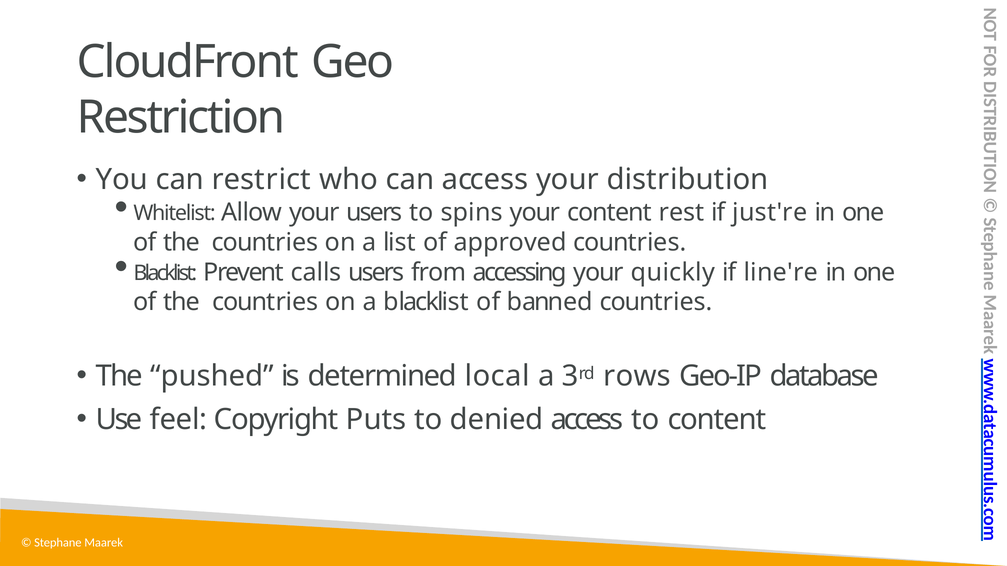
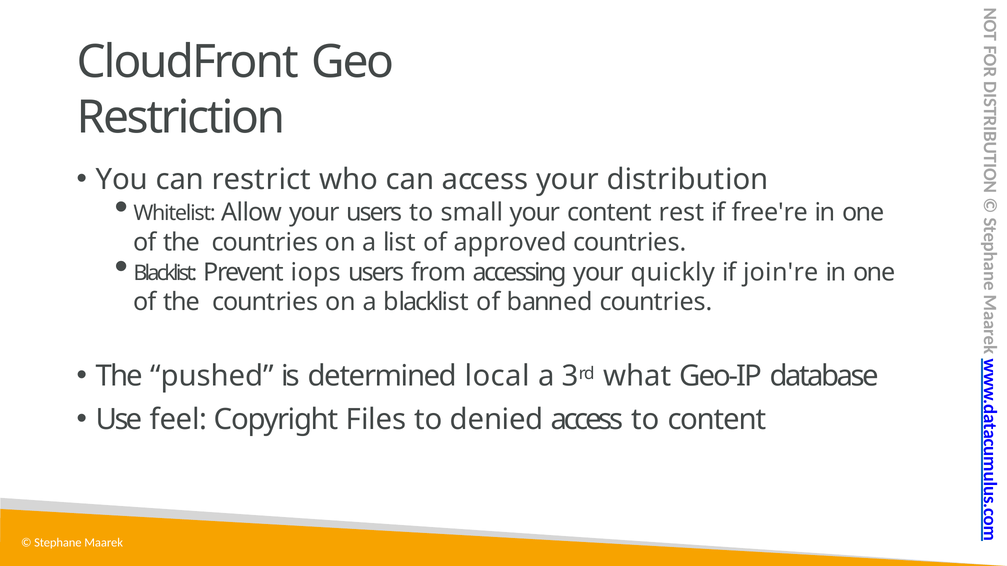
spins: spins -> small (472, 213)
just're: just're -> free're (770, 213)
calls: calls -> iops (316, 272)
line're: line're -> join're (781, 272)
rows: rows -> what (637, 377)
Puts: Puts -> Files (376, 420)
